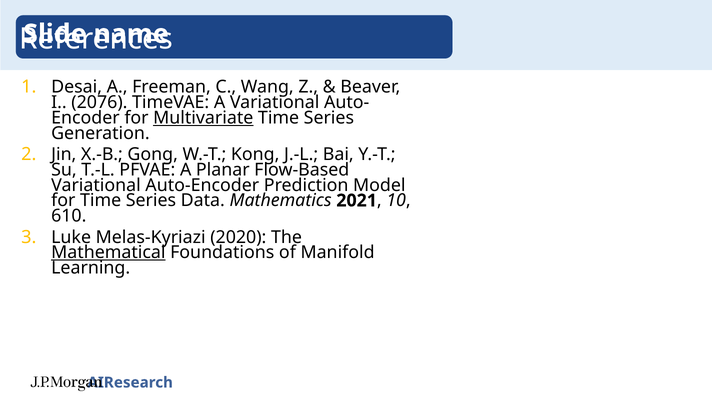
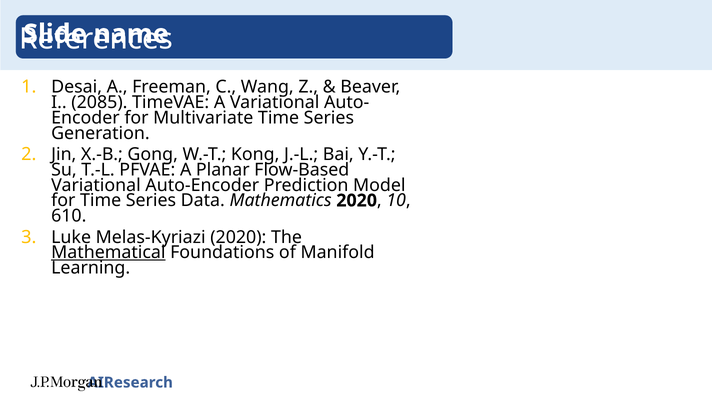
2076: 2076 -> 2085 (99, 103)
Multivariate underline: present -> none (203, 118)
Mathematics 2021: 2021 -> 2020 (357, 201)
